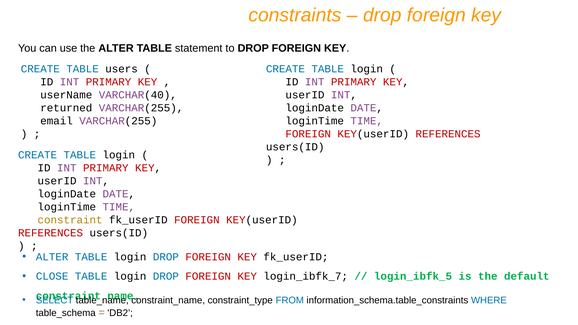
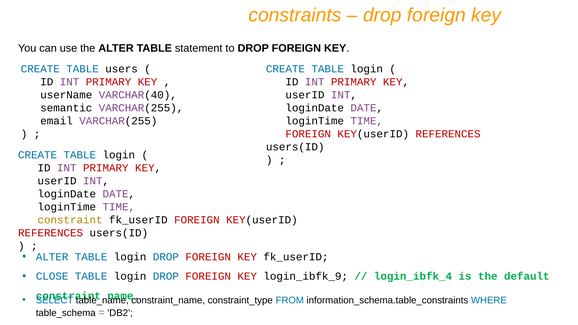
returned: returned -> semantic (66, 108)
login_ibfk_7: login_ibfk_7 -> login_ibfk_9 (306, 276)
login_ibfk_5: login_ibfk_5 -> login_ibfk_4 (413, 276)
